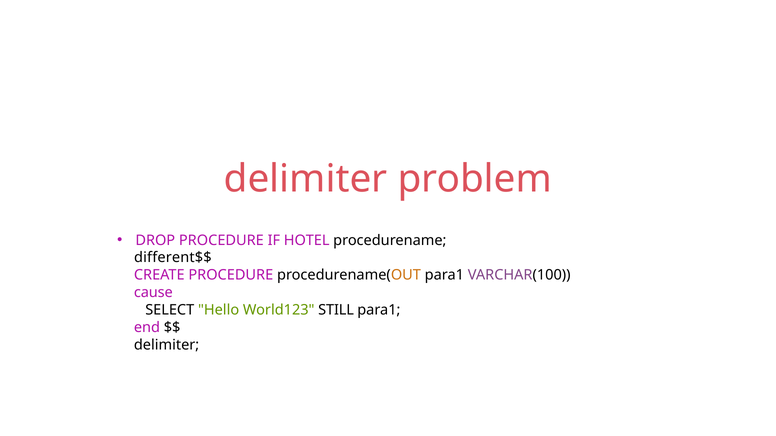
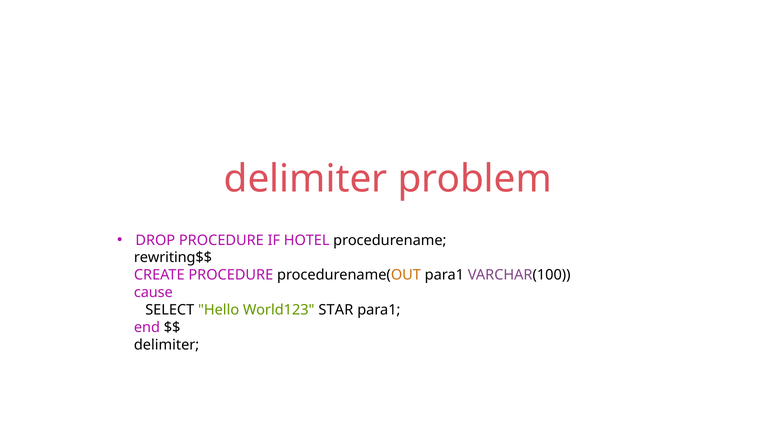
different$$: different$$ -> rewriting$$ (173, 258)
STILL: STILL -> STAR (336, 310)
